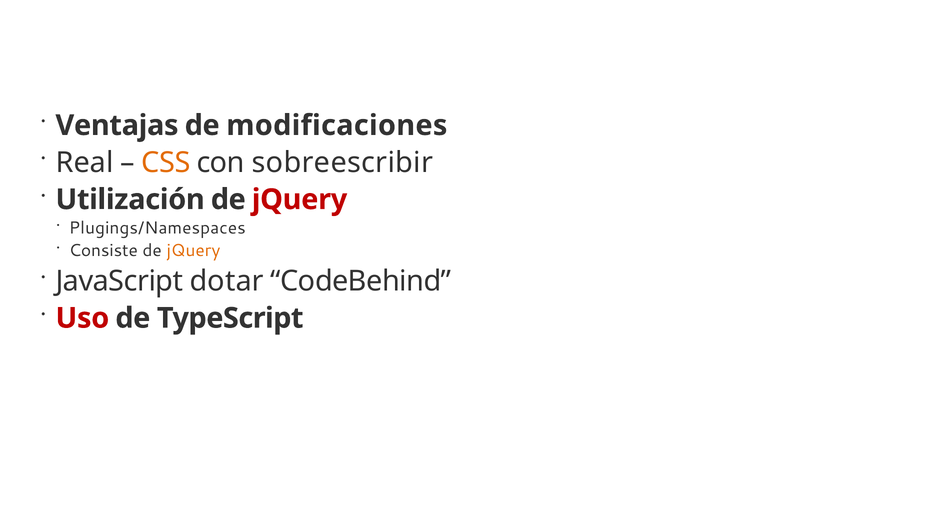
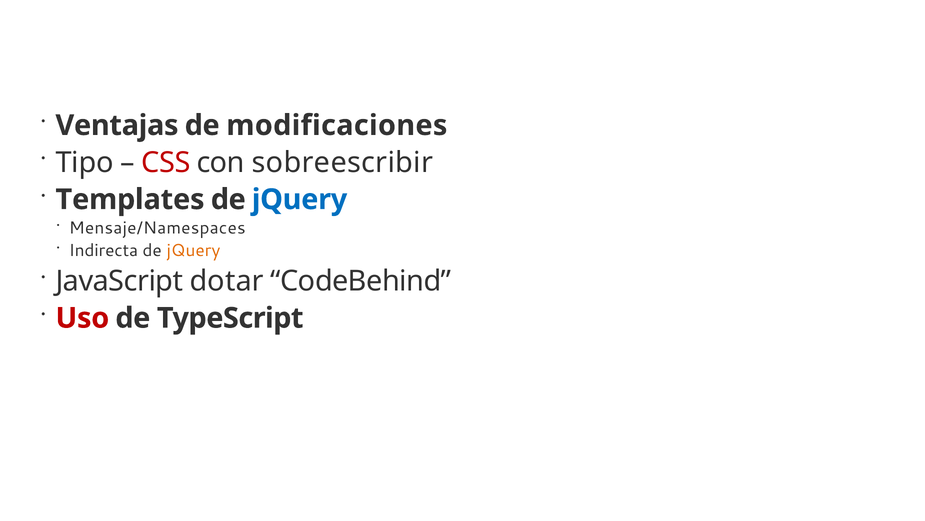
Real: Real -> Tipo (85, 162)
CSS colour: orange -> red (166, 162)
Utilización: Utilización -> Templates (130, 199)
jQuery colour: red -> blue (300, 199)
Plugings/Namespaces: Plugings/Namespaces -> Mensaje/Namespaces (157, 228)
Consiste: Consiste -> Indirecta (103, 250)
